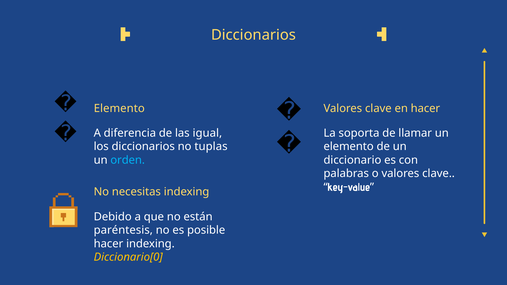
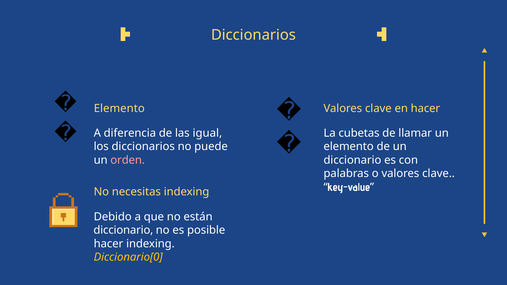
soporta: soporta -> cubetas (359, 133)
tuplas: tuplas -> puede (211, 147)
orden colour: light blue -> pink (128, 160)
paréntesis: paréntesis -> diccionario (123, 230)
